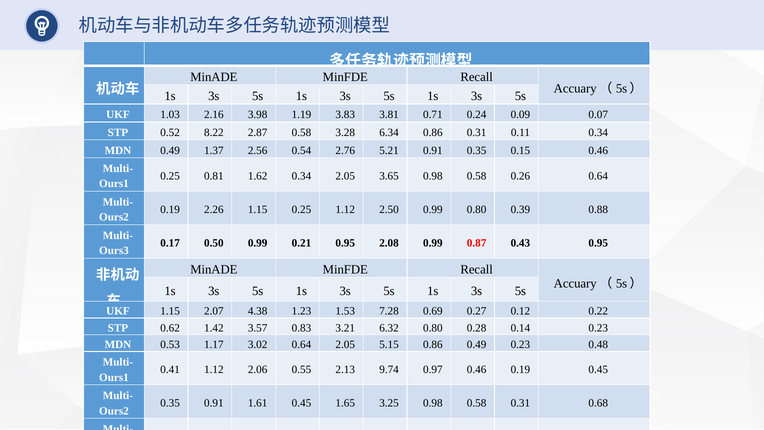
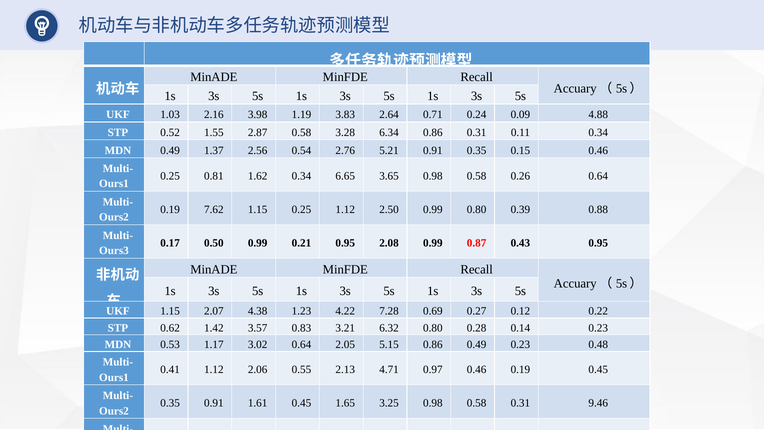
3.81: 3.81 -> 2.64 (389, 115)
0.07: 0.07 -> 4.88 (598, 115)
8.22: 8.22 -> 1.55 (214, 132)
0.34 2.05: 2.05 -> 6.65 (345, 176)
2.26: 2.26 -> 7.62 (214, 209)
1.53: 1.53 -> 4.22 (345, 311)
9.74: 9.74 -> 4.71 (389, 370)
0.68: 0.68 -> 9.46 (598, 403)
